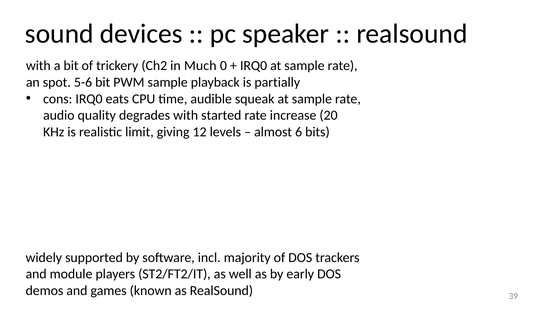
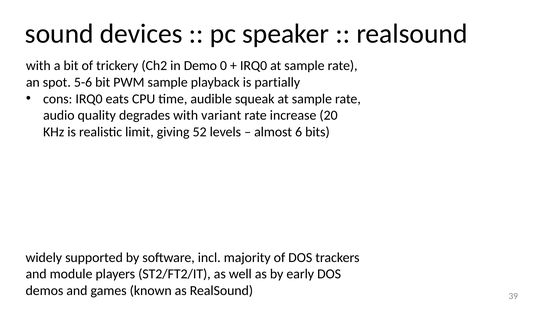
Much: Much -> Demo (200, 66)
started: started -> variant (221, 115)
12: 12 -> 52 (200, 132)
